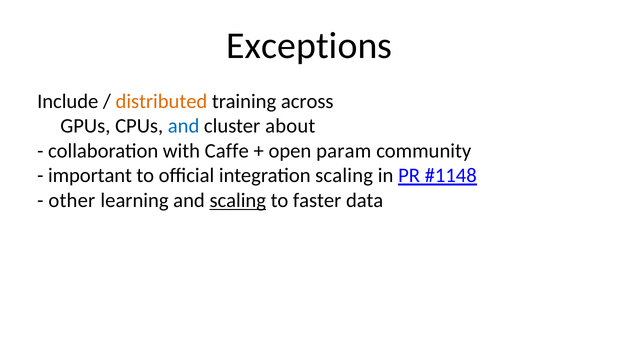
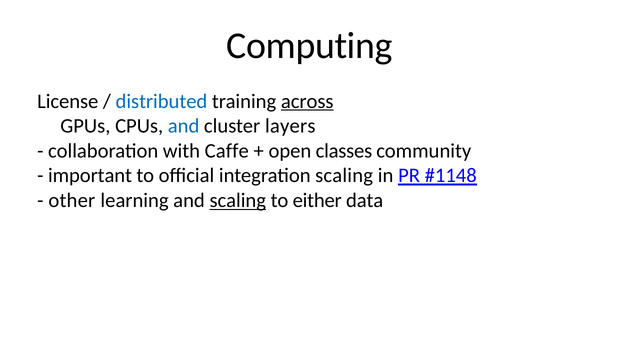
Exceptions: Exceptions -> Computing (310, 46)
Include: Include -> License (68, 101)
distributed colour: orange -> blue (161, 101)
across underline: none -> present (307, 101)
about: about -> layers (290, 126)
param: param -> classes (344, 151)
faster: faster -> either (317, 201)
